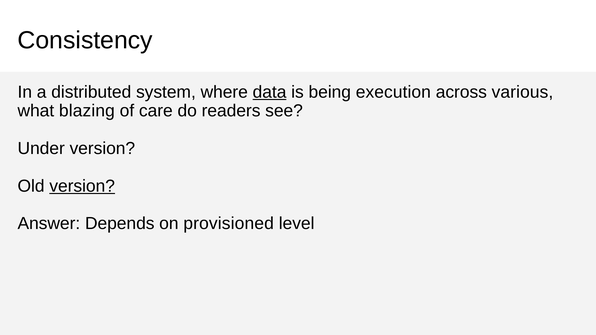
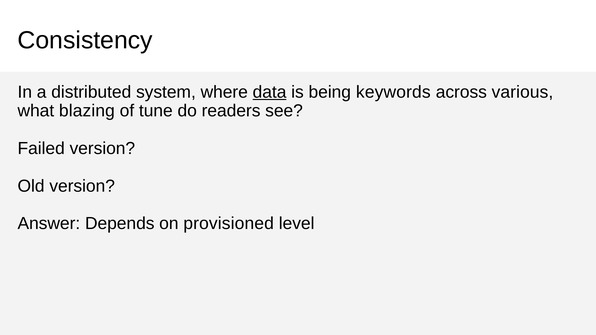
execution: execution -> keywords (393, 92)
care: care -> tune (156, 111)
Under: Under -> Failed (41, 149)
version underline: present -> none (82, 186)
